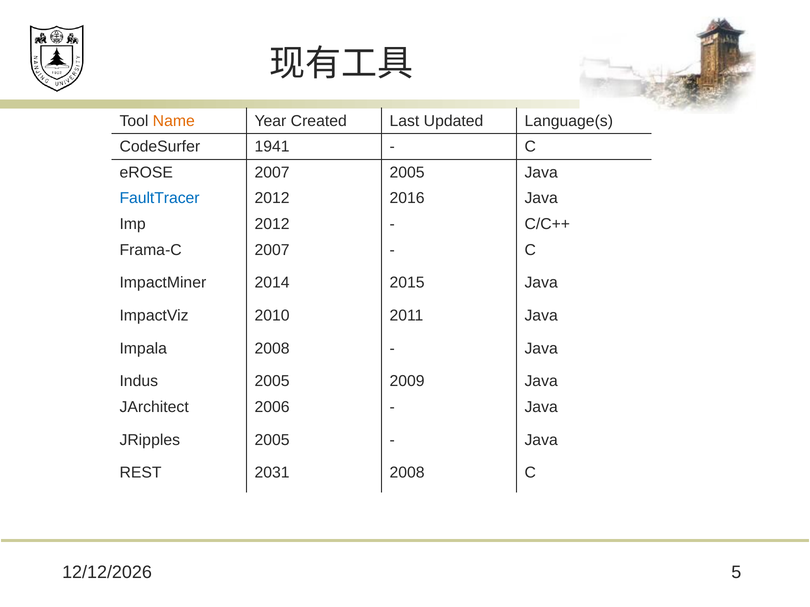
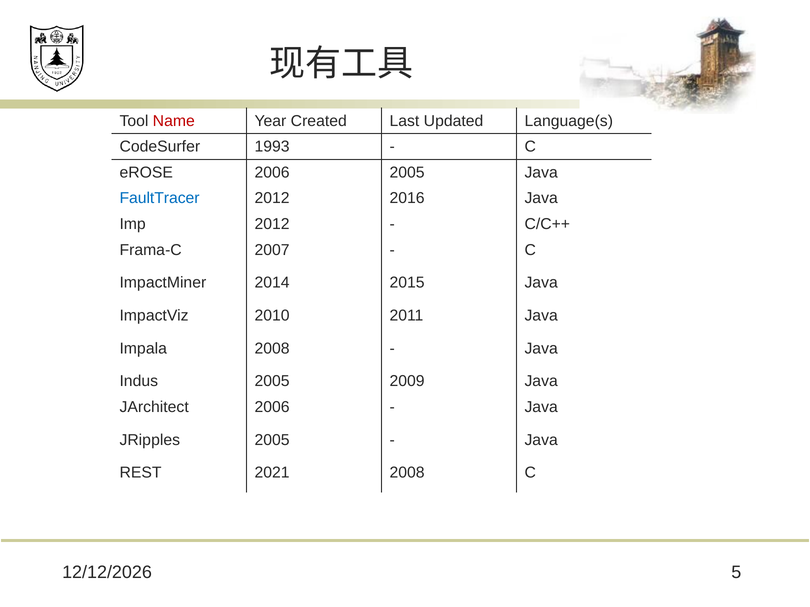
Name colour: orange -> red (174, 121)
1941: 1941 -> 1993 (272, 147)
eROSE 2007: 2007 -> 2006 (272, 173)
2031: 2031 -> 2021 (272, 473)
